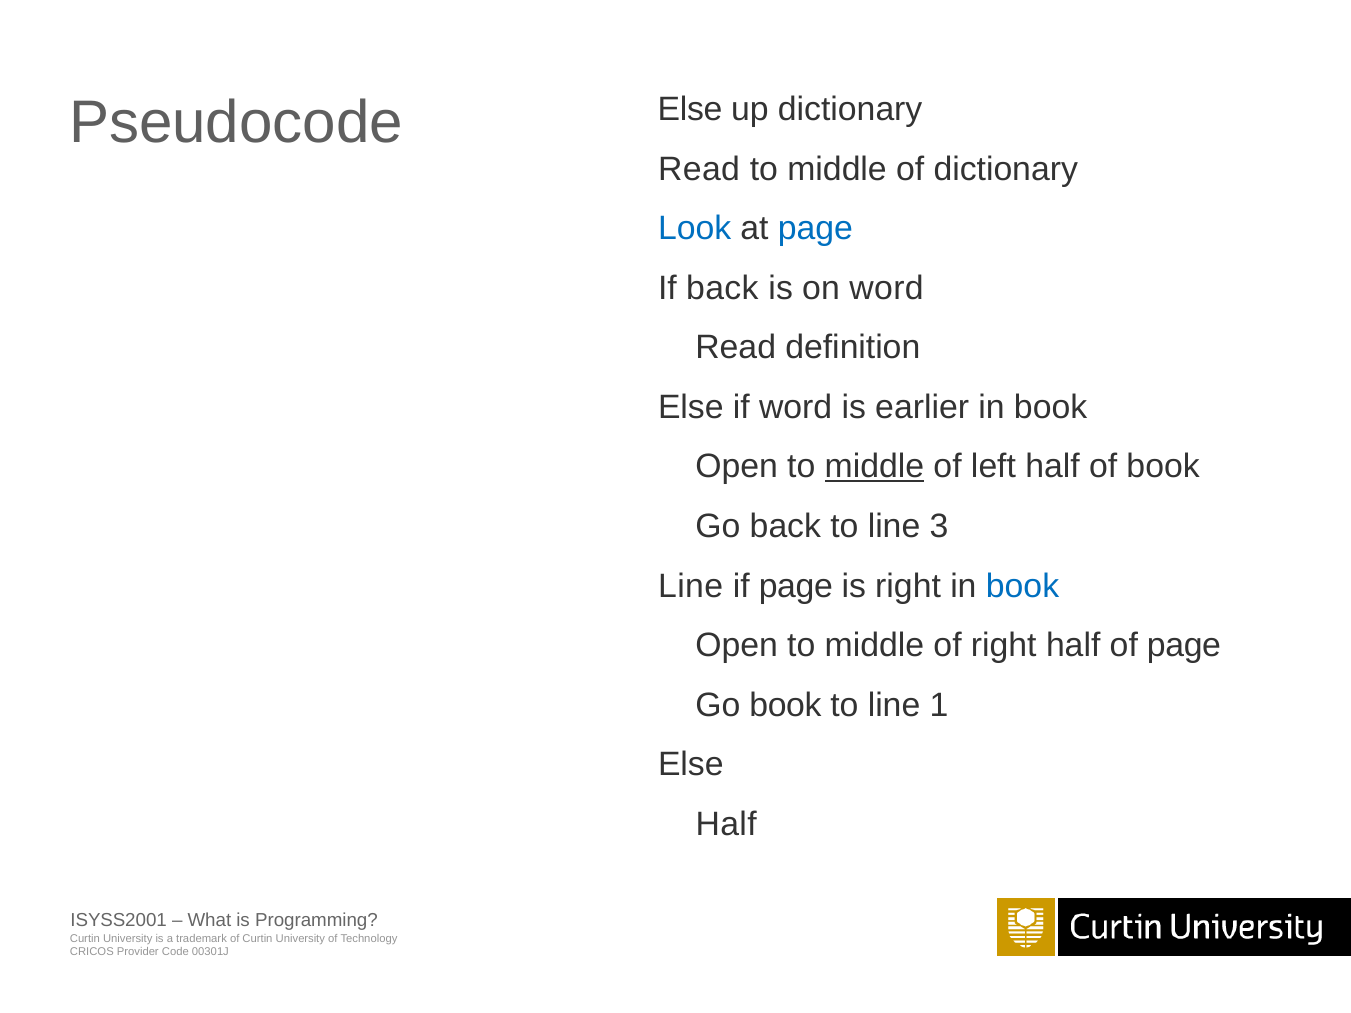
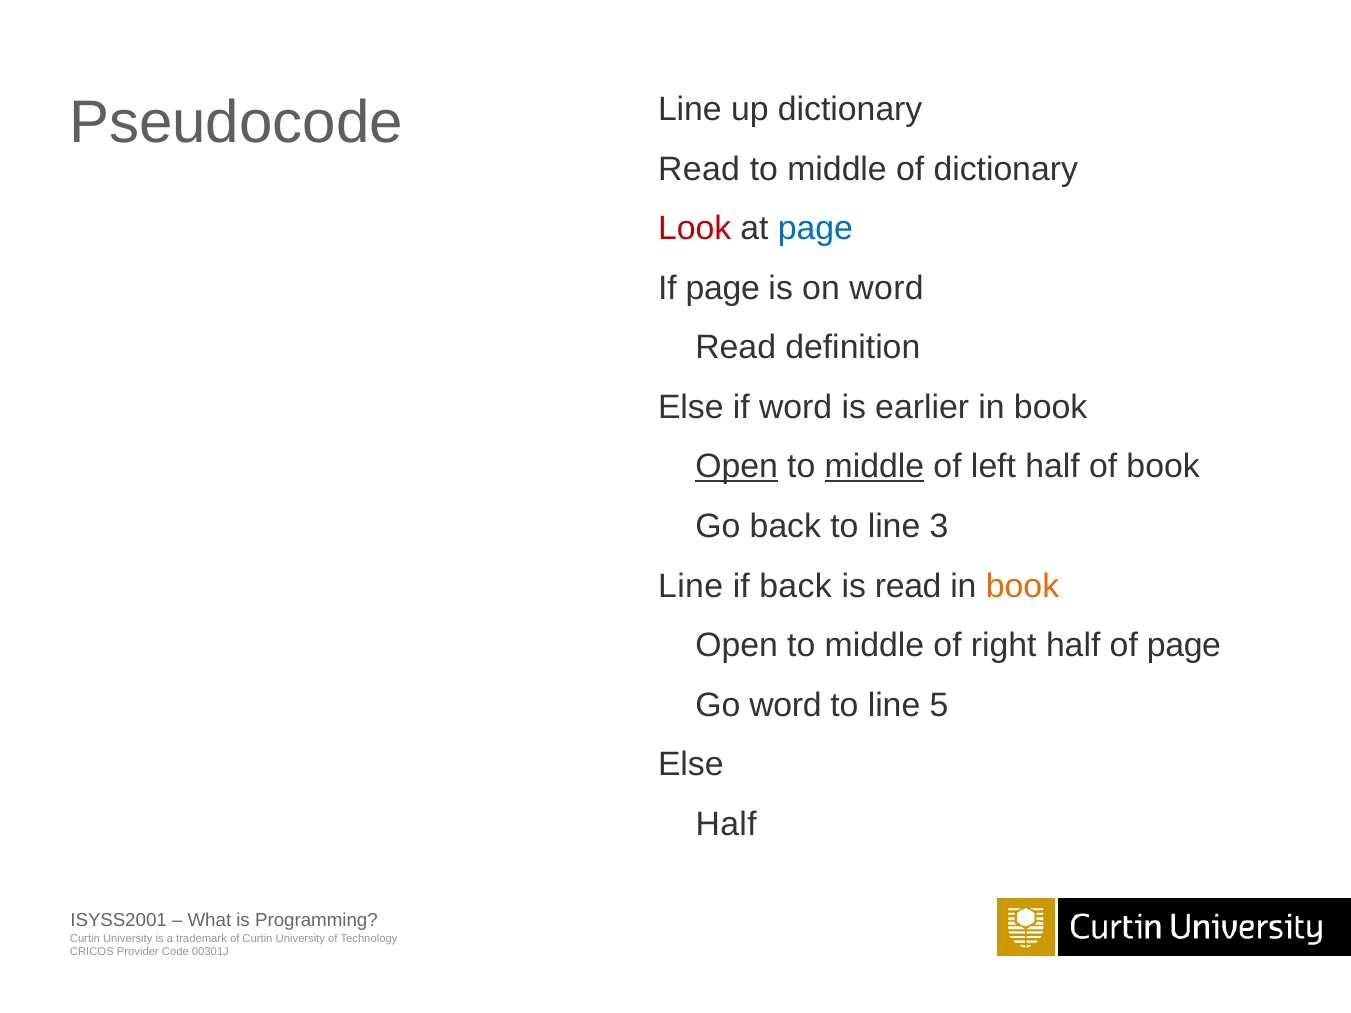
Else: Else -> Line (690, 109)
Look colour: blue -> red (695, 229)
If back: back -> page (723, 288)
Open underline: none -> present (737, 467)
if page: page -> back (795, 586)
is right: right -> read (908, 586)
book colour: blue -> orange (1022, 586)
Go book: book -> word (785, 705)
1: 1 -> 5 (939, 705)
